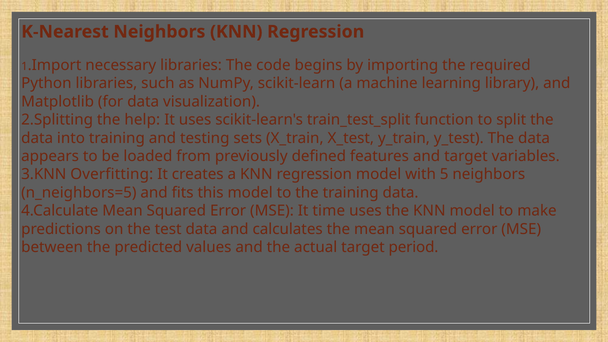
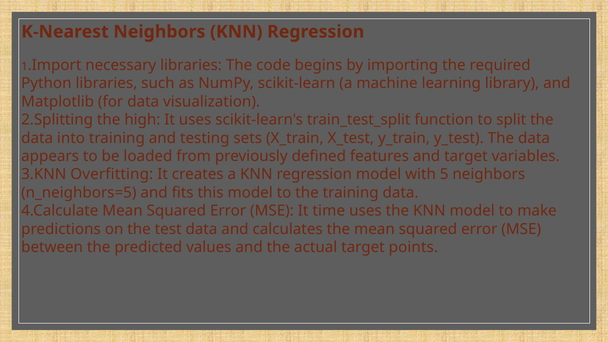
help: help -> high (142, 120)
period: period -> points (413, 247)
